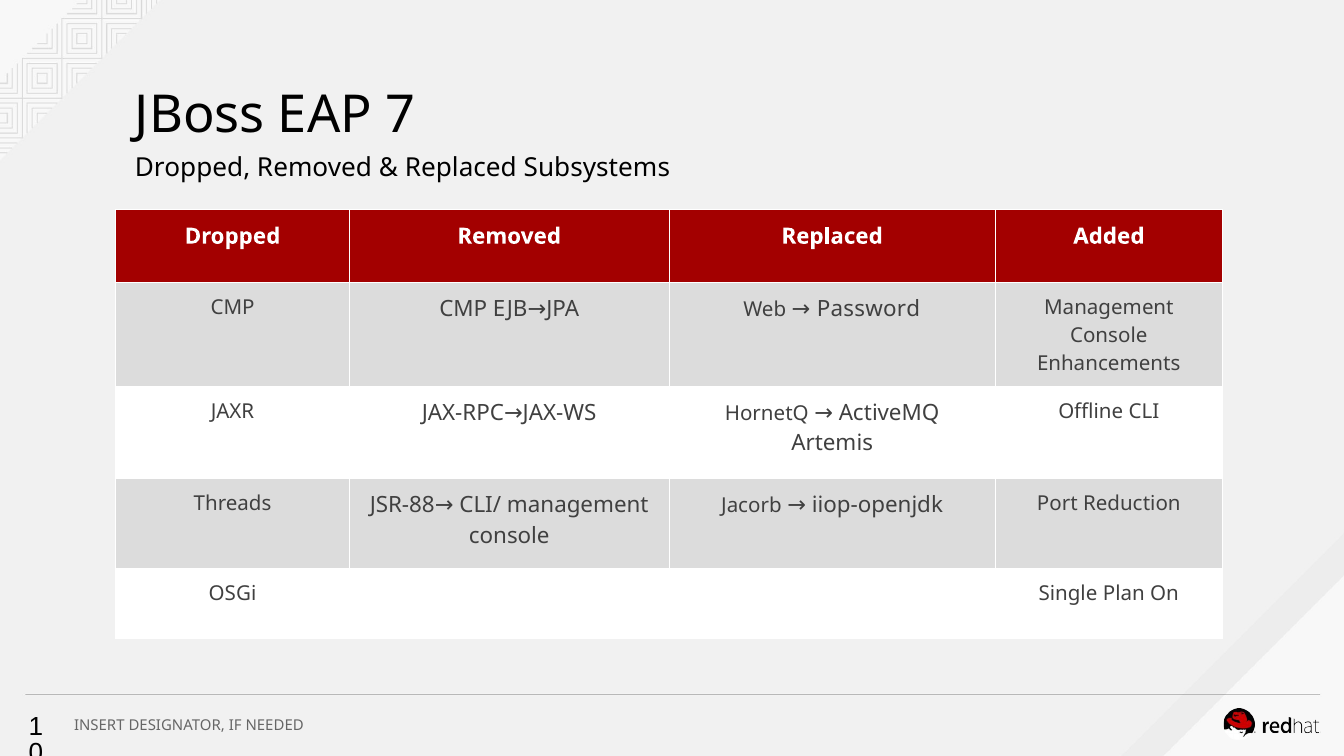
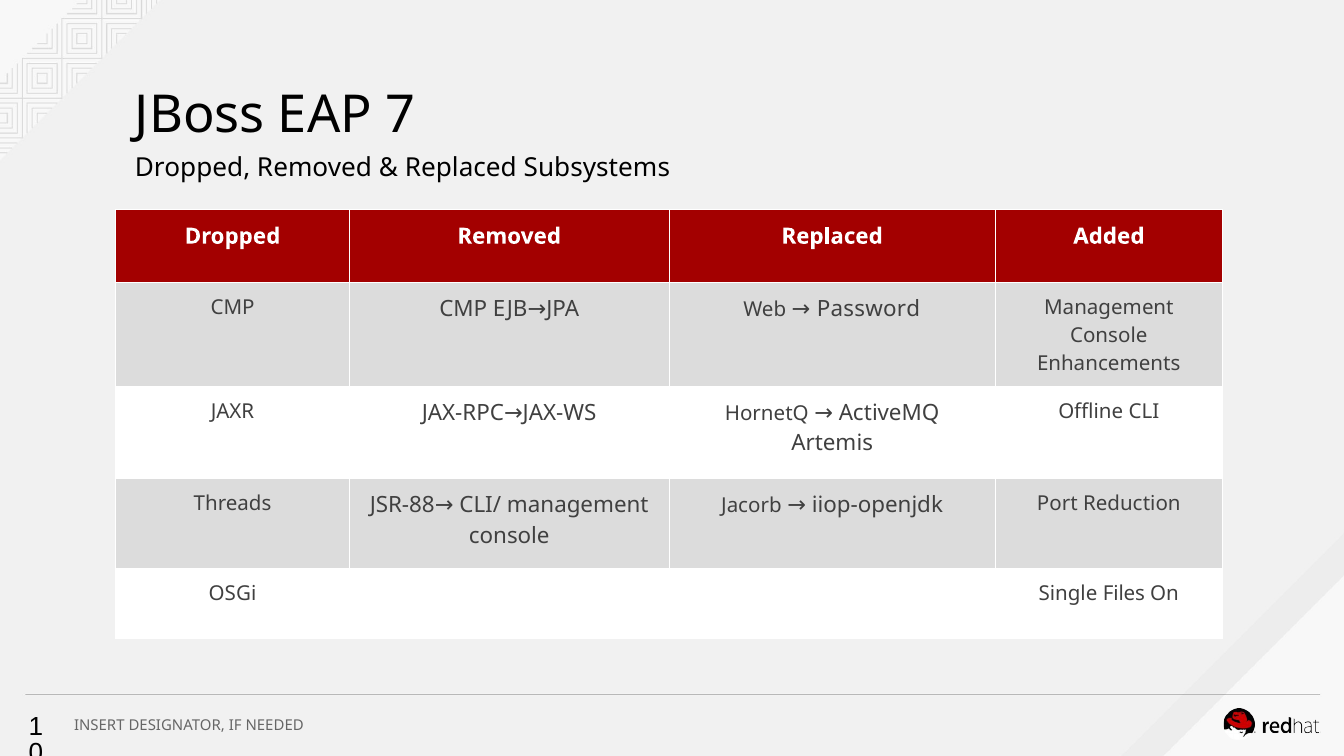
Plan: Plan -> Files (1124, 593)
